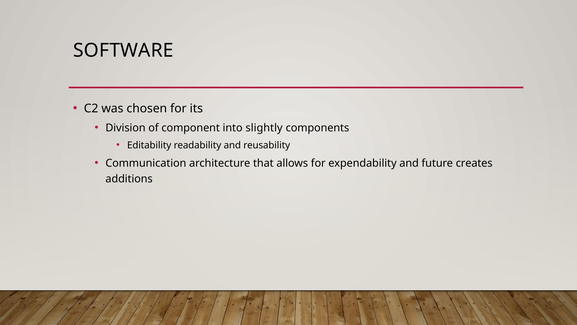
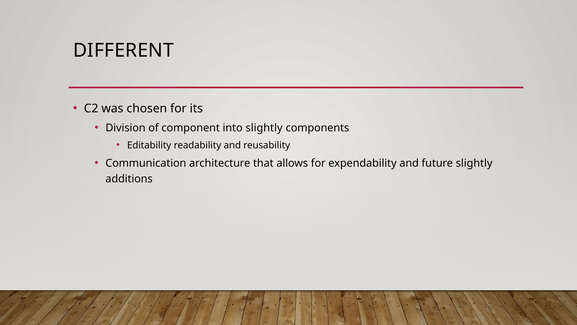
SOFTWARE: SOFTWARE -> DIFFERENT (123, 51)
future creates: creates -> slightly (474, 163)
